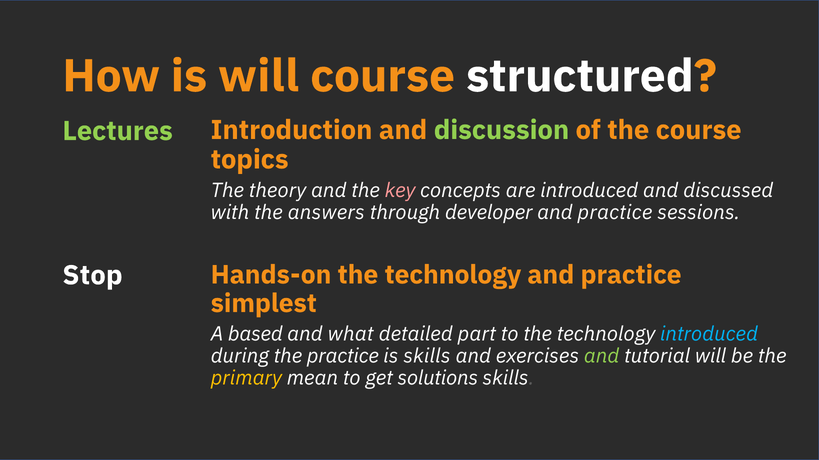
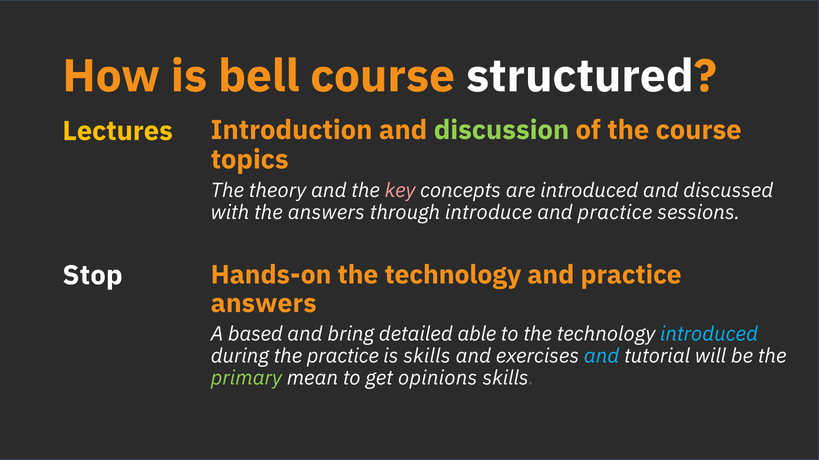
is will: will -> bell (259, 76)
Lectures colour: light green -> yellow (118, 131)
developer: developer -> introduce (489, 213)
simplest: simplest -> answers (264, 304)
what: what -> bring (351, 334)
part: part -> able (477, 334)
and colour: light green -> light blue (602, 356)
primary colour: yellow -> light green (246, 378)
solutions: solutions -> opinions (438, 378)
